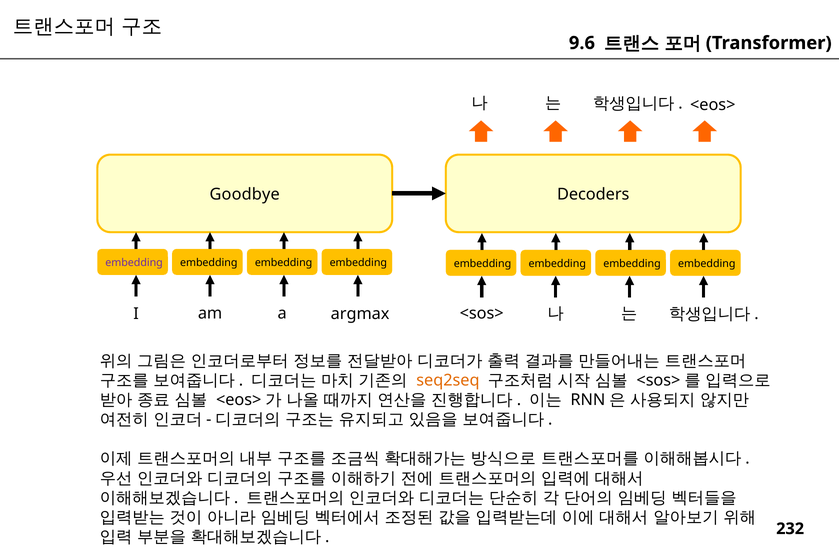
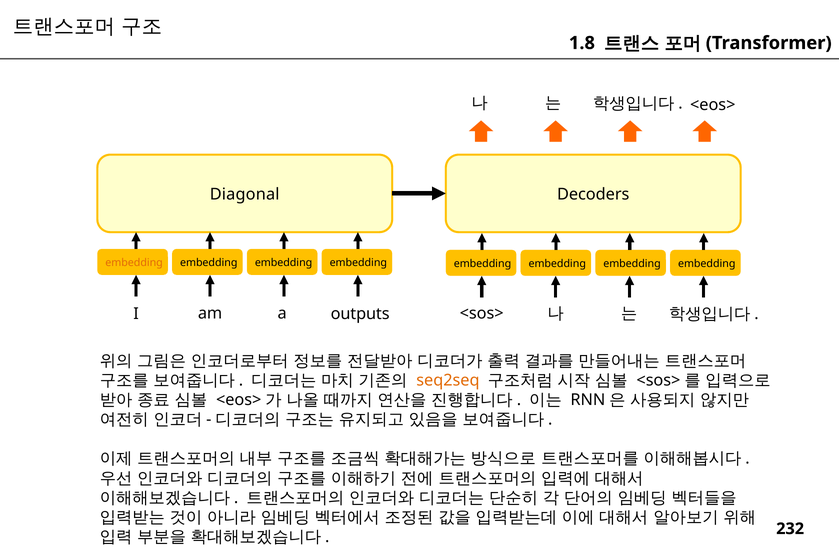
9.6: 9.6 -> 1.8 (582, 43)
Goodbye: Goodbye -> Diagonal (245, 195)
embedding colour: purple -> orange (134, 263)
argmax: argmax -> outputs (360, 314)
